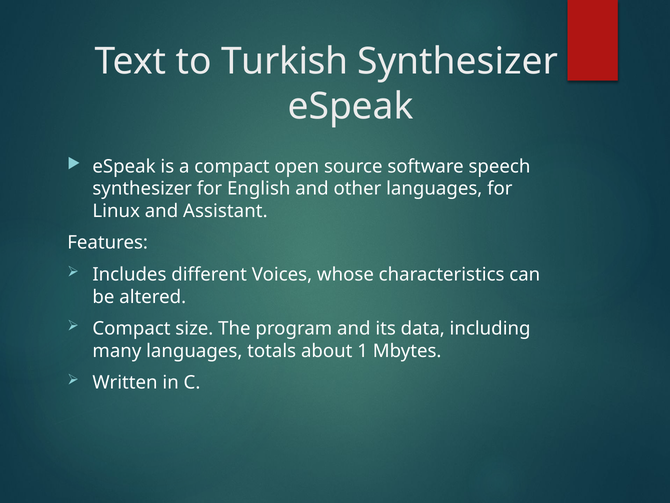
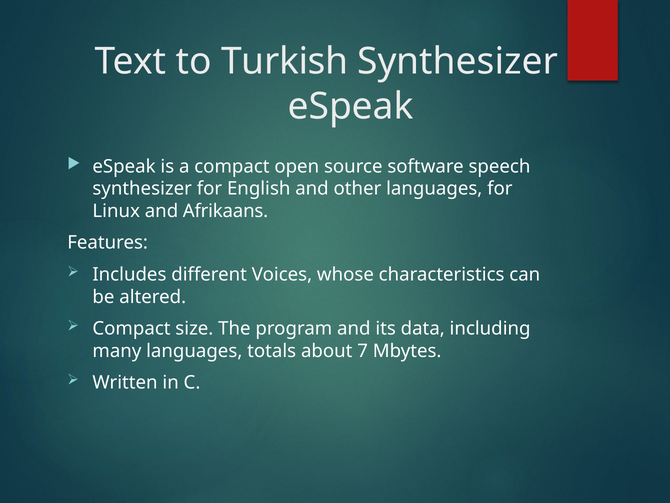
Assistant: Assistant -> Afrikaans (225, 211)
1: 1 -> 7 (363, 351)
